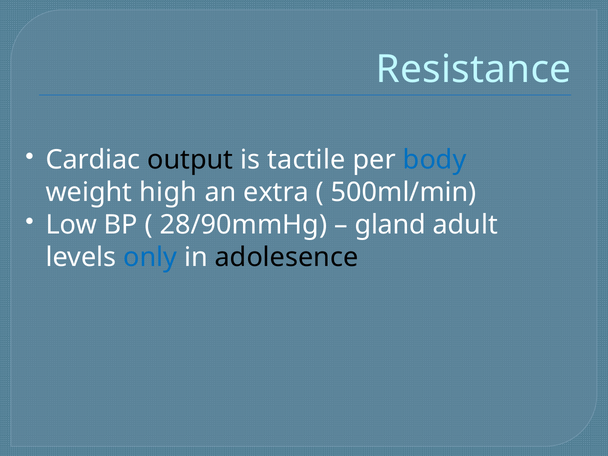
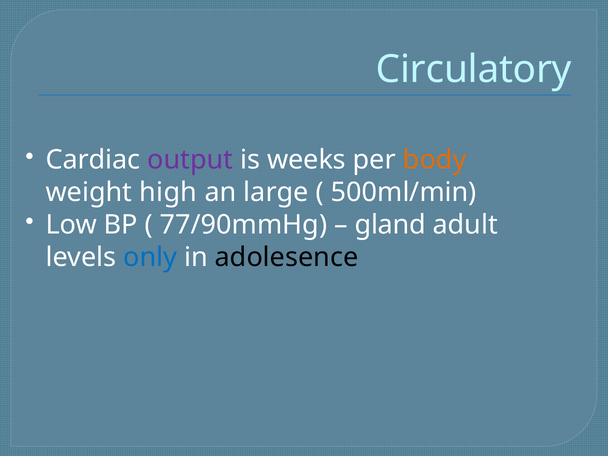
Resistance: Resistance -> Circulatory (474, 69)
output colour: black -> purple (190, 160)
tactile: tactile -> weeks (307, 160)
body colour: blue -> orange (435, 160)
extra: extra -> large (276, 192)
28/90mmHg: 28/90mmHg -> 77/90mmHg (244, 225)
